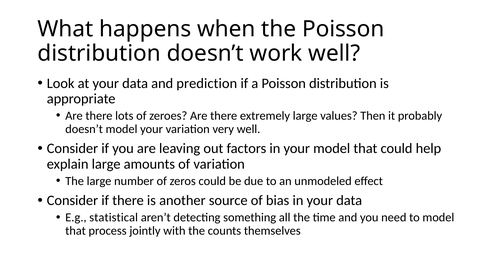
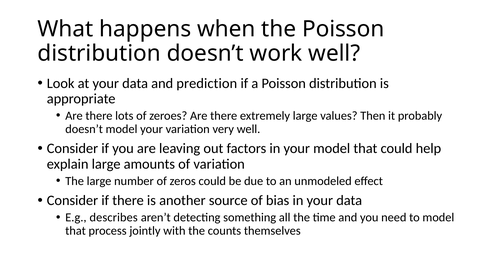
statistical: statistical -> describes (114, 218)
